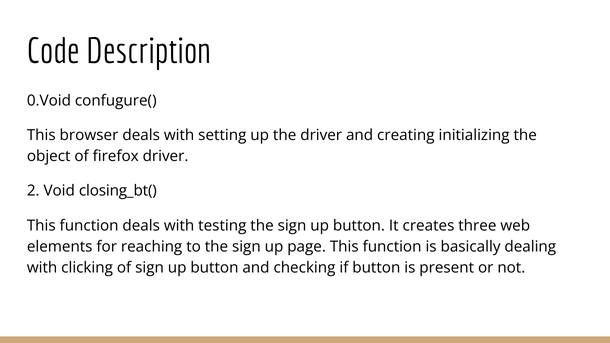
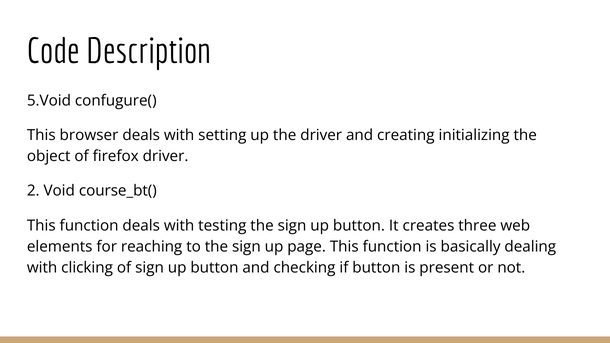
0.Void: 0.Void -> 5.Void (49, 101)
closing_bt(: closing_bt( -> course_bt( (118, 191)
